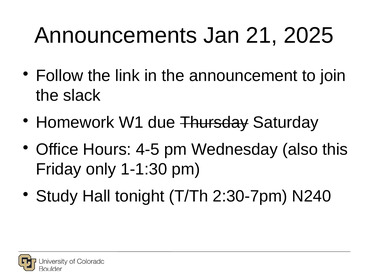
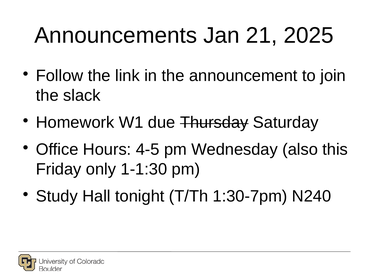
2:30-7pm: 2:30-7pm -> 1:30-7pm (250, 196)
